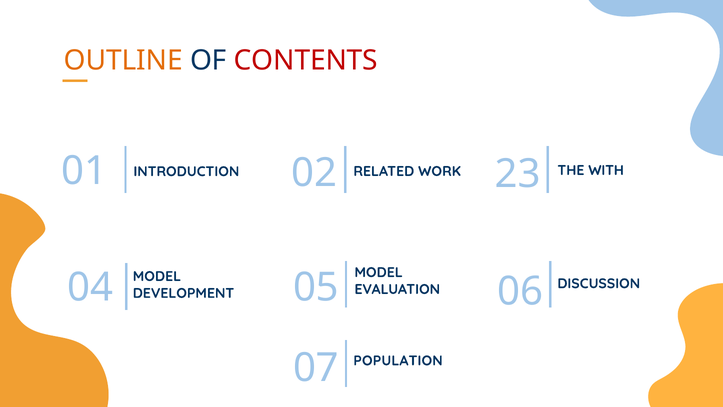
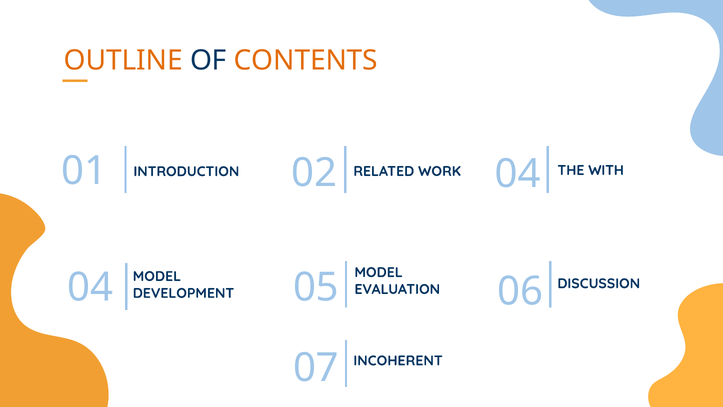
CONTENTS colour: red -> orange (306, 60)
INTRODUCTION 23: 23 -> 04 (518, 174)
POPULATION: POPULATION -> INCOHERENT (398, 360)
